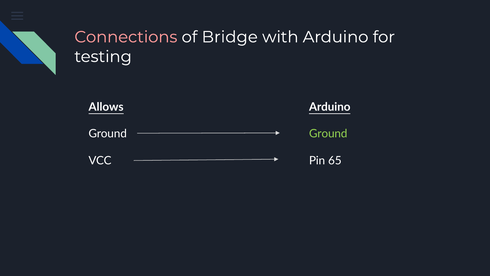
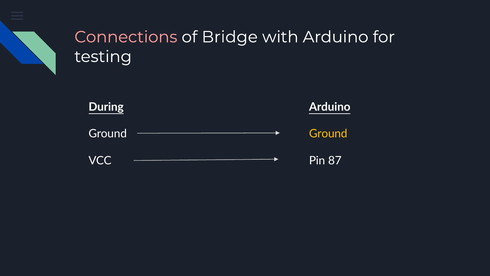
Allows: Allows -> During (106, 107)
Ground colour: light green -> yellow (328, 134)
65: 65 -> 87 (335, 160)
